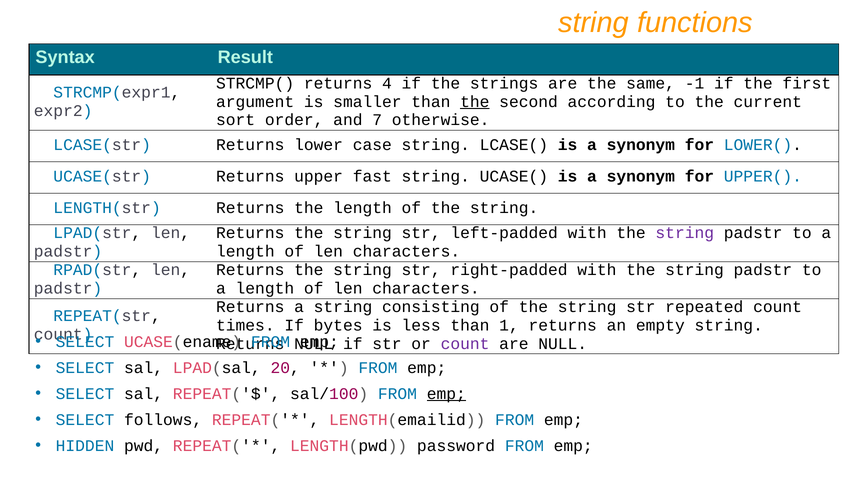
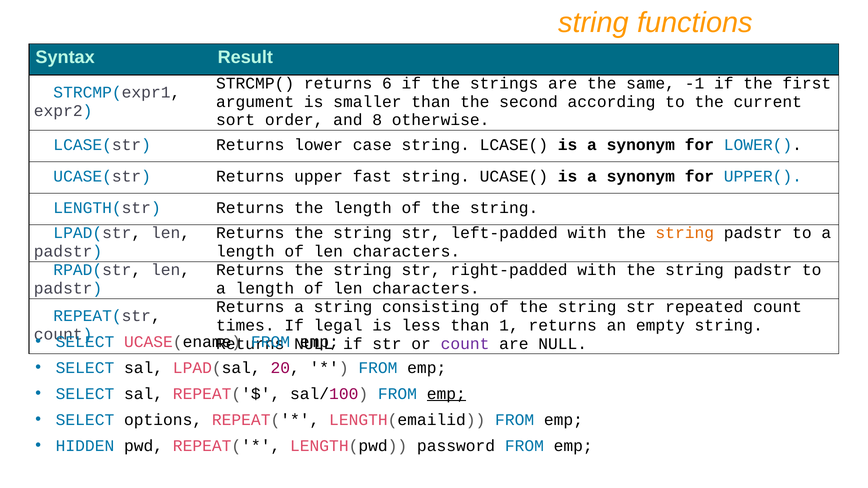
4: 4 -> 6 (387, 83)
the underline: present -> none (475, 102)
7: 7 -> 8 (377, 120)
string colour: purple -> orange (685, 233)
bytes: bytes -> legal (338, 325)
follows: follows -> options (163, 420)
